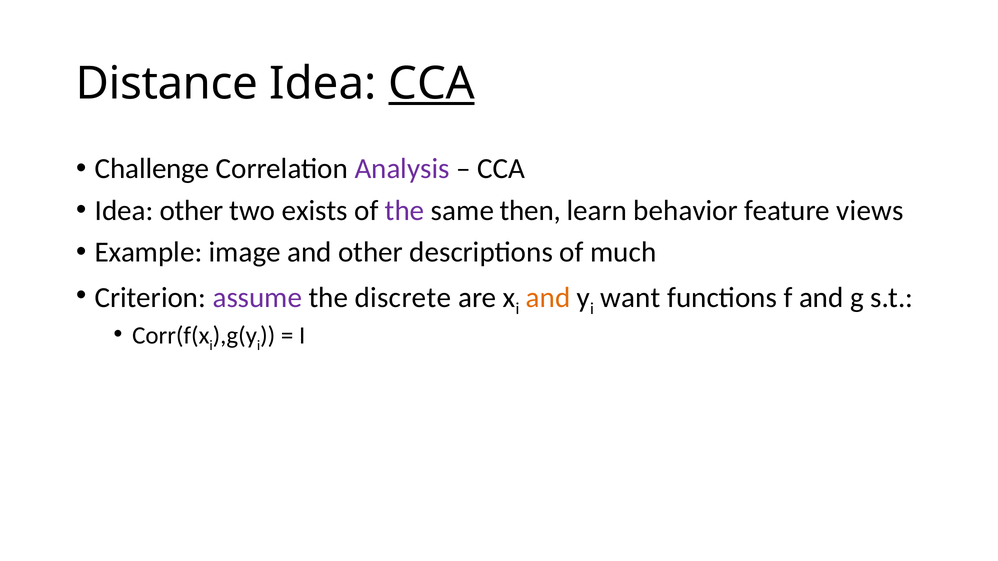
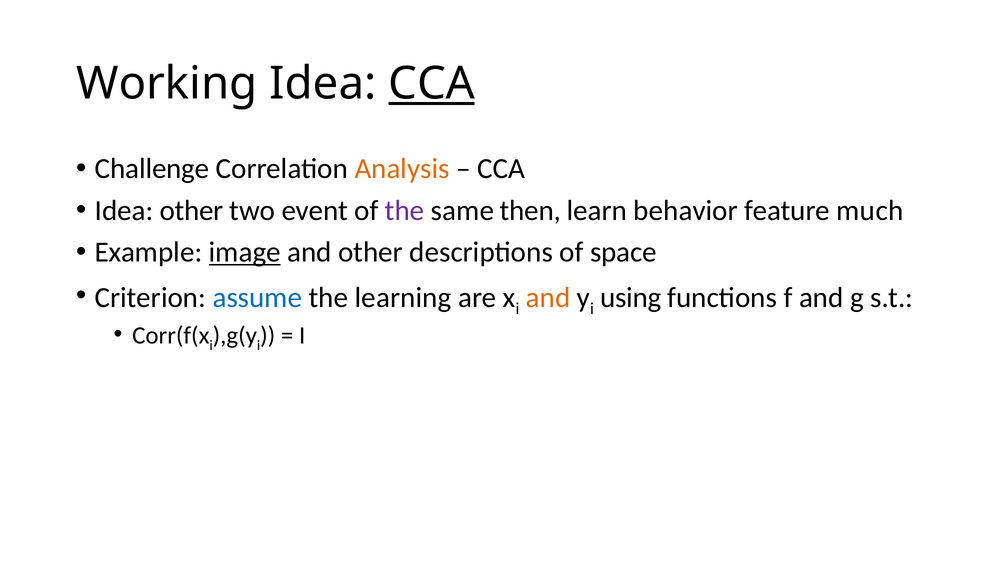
Distance: Distance -> Working (167, 84)
Analysis colour: purple -> orange (402, 169)
exists: exists -> event (315, 211)
views: views -> much (870, 211)
image underline: none -> present (245, 252)
much: much -> space (623, 252)
assume colour: purple -> blue (257, 298)
discrete: discrete -> learning (403, 298)
want: want -> using (631, 298)
